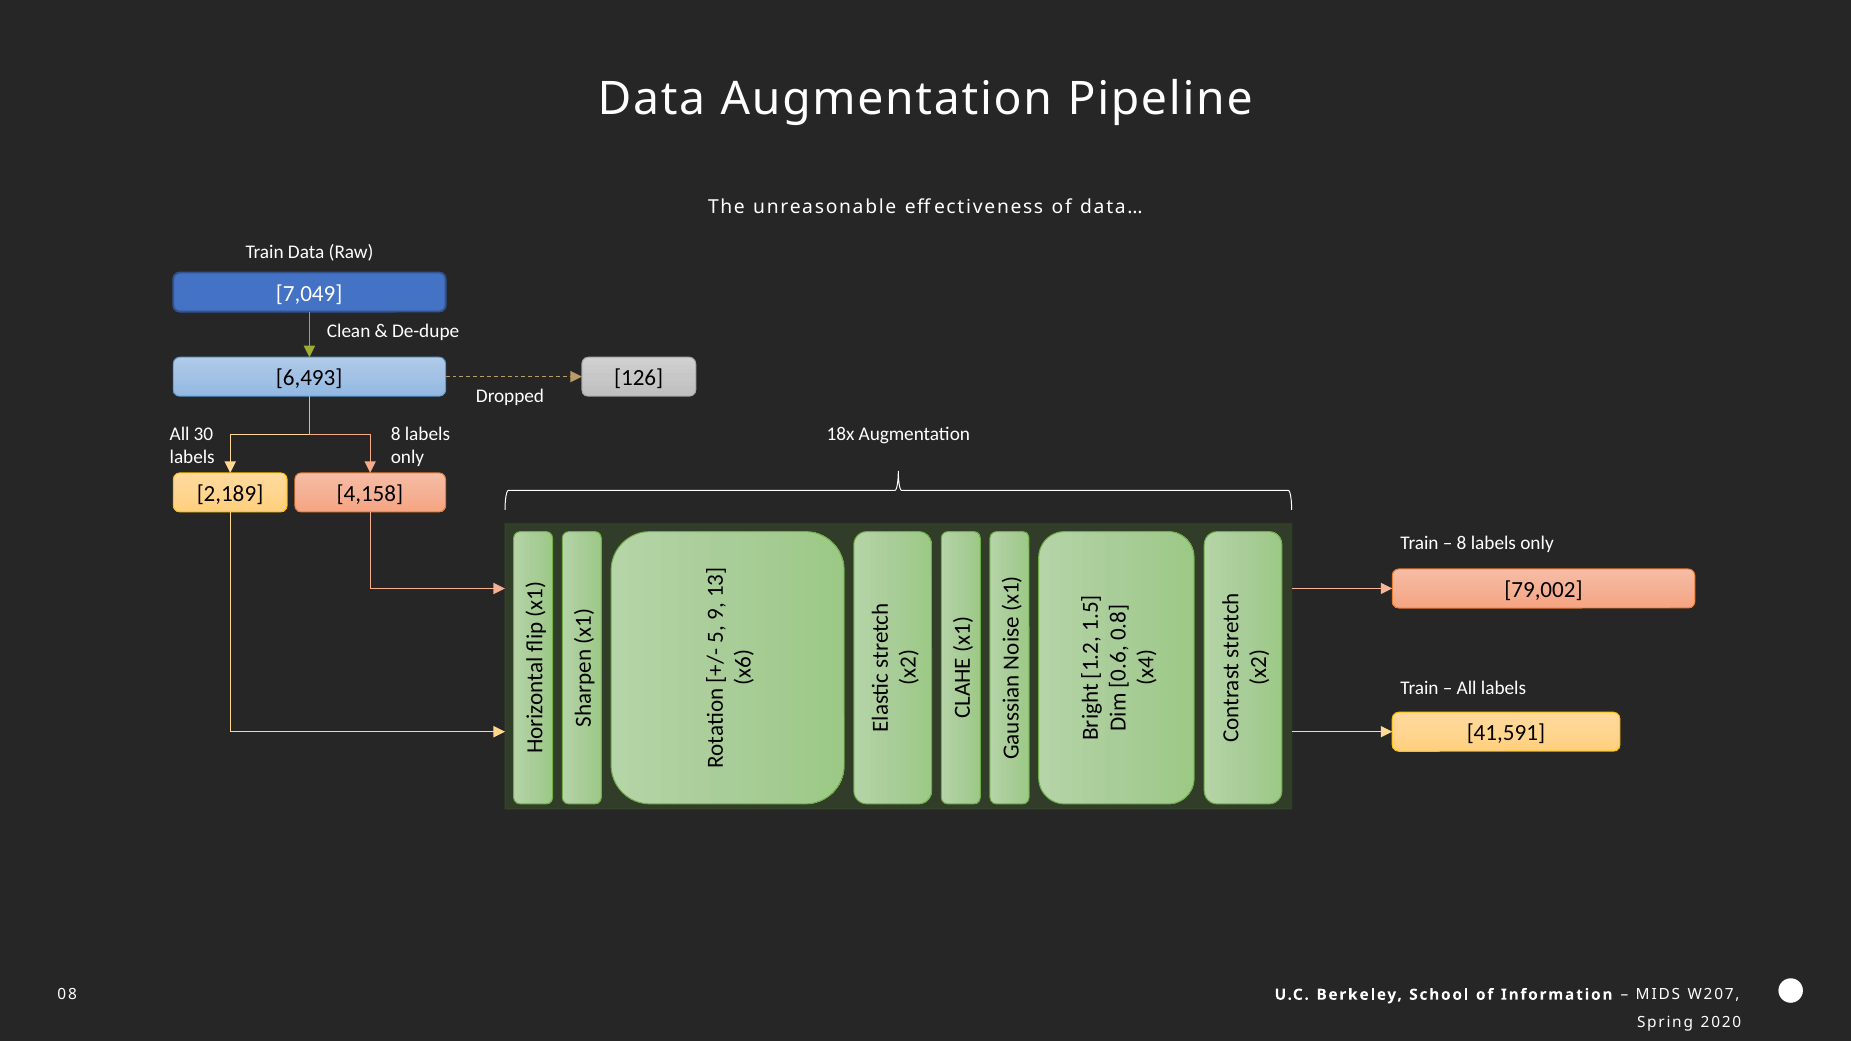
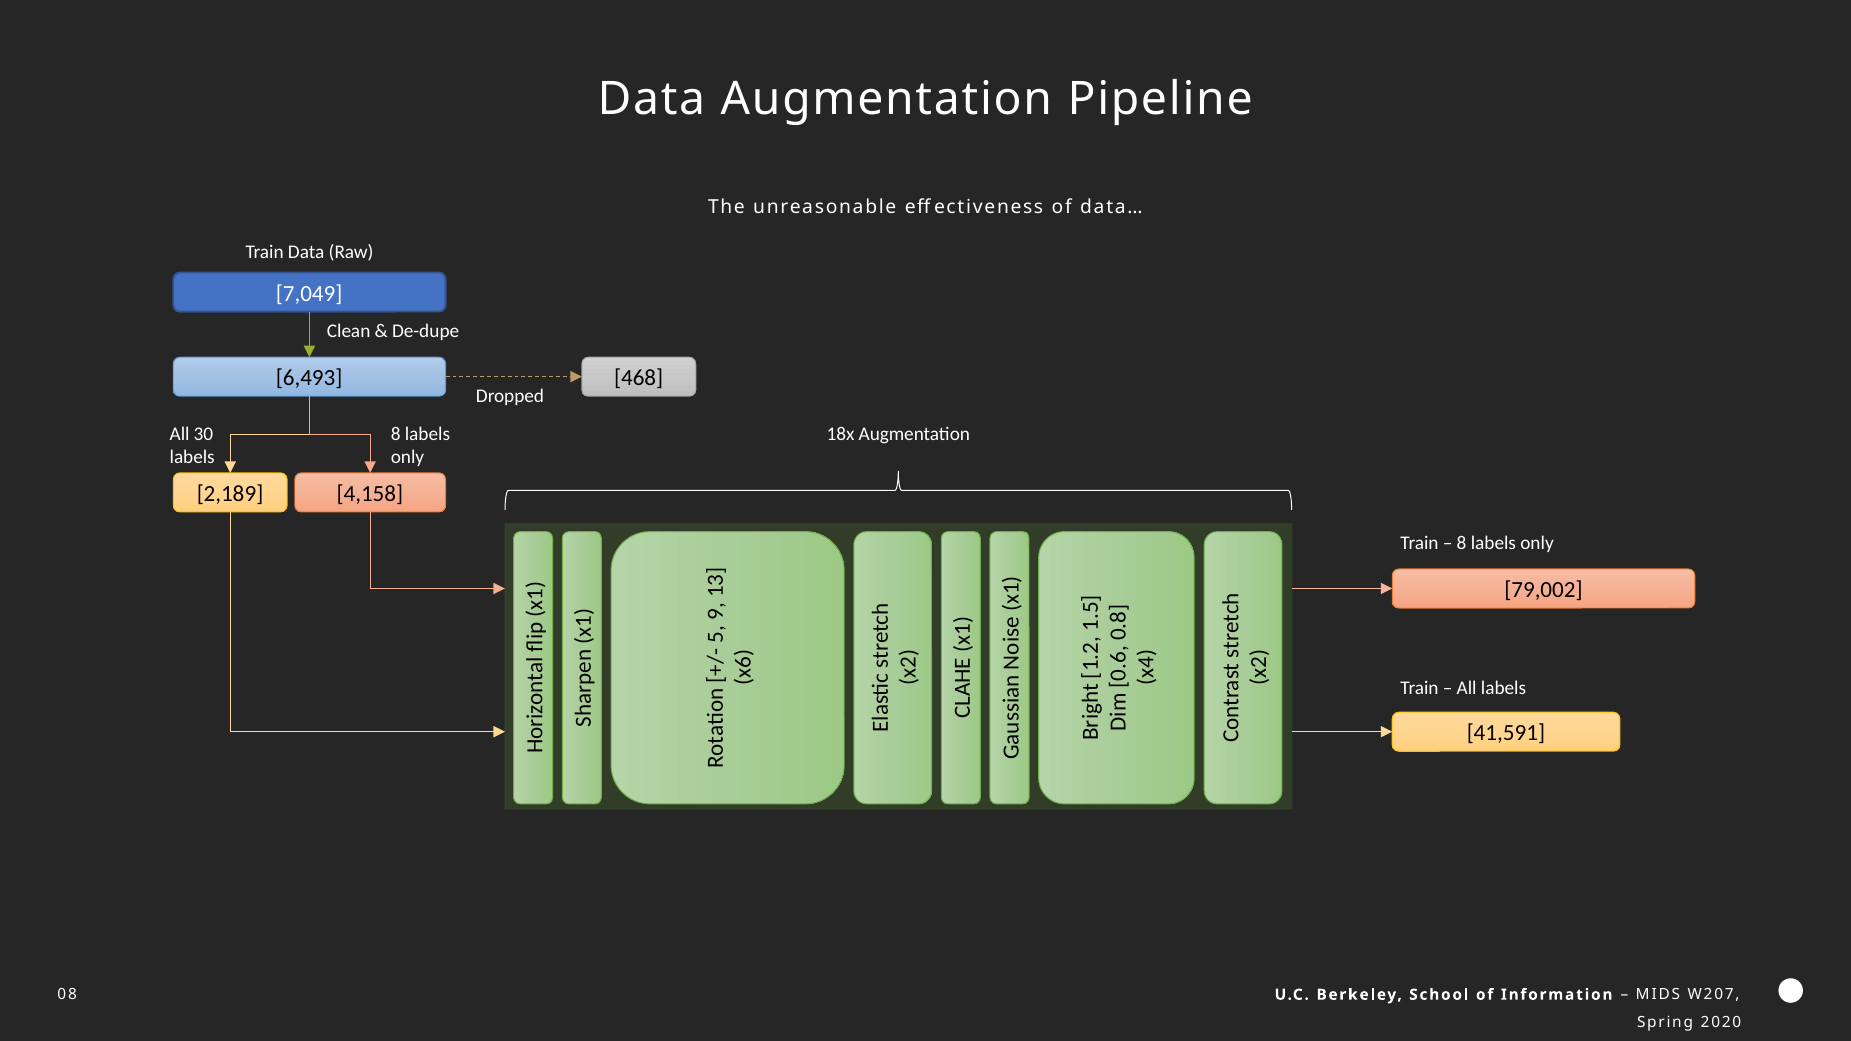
126: 126 -> 468 (639, 378)
